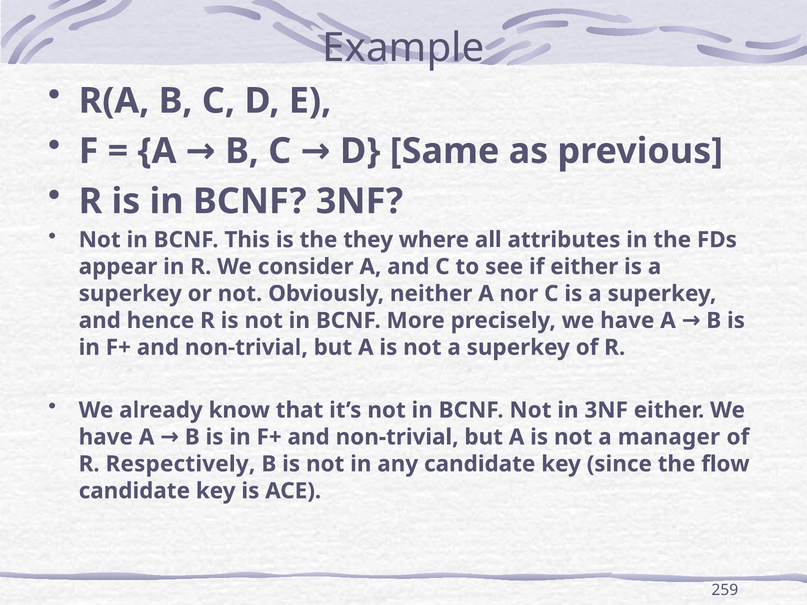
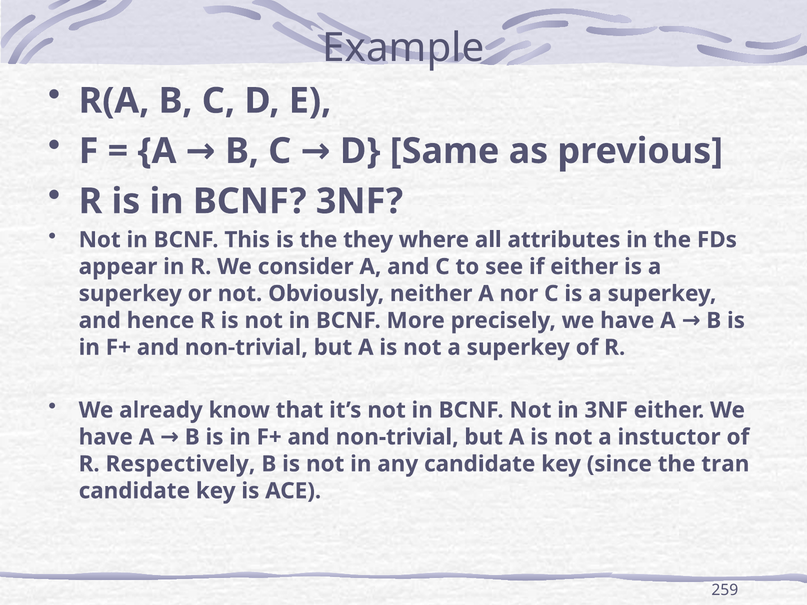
manager: manager -> instuctor (669, 437)
flow: flow -> tran (725, 464)
